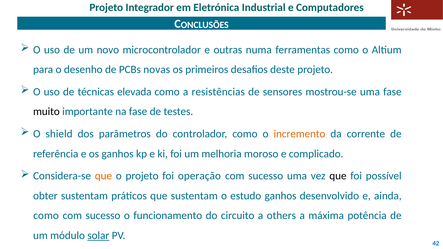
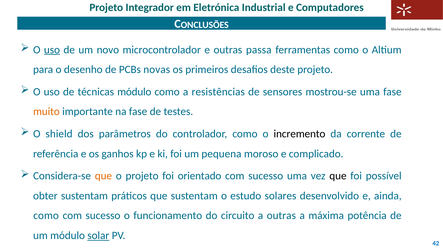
uso underline: none -> present (52, 50)
numa: numa -> passa (259, 50)
técnicas elevada: elevada -> módulo (134, 92)
muito colour: black -> orange (46, 112)
incremento colour: orange -> black (300, 134)
melhoria: melhoria -> pequena (221, 154)
operação: operação -> orientado (200, 176)
estudo ganhos: ganhos -> solares (280, 196)
a others: others -> outras (281, 216)
